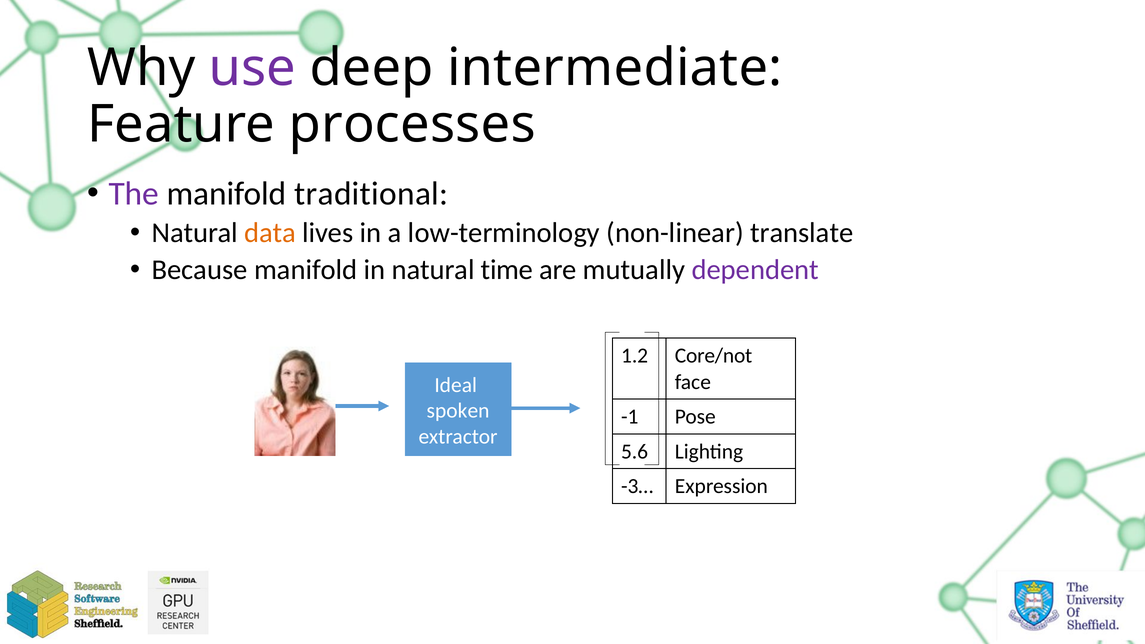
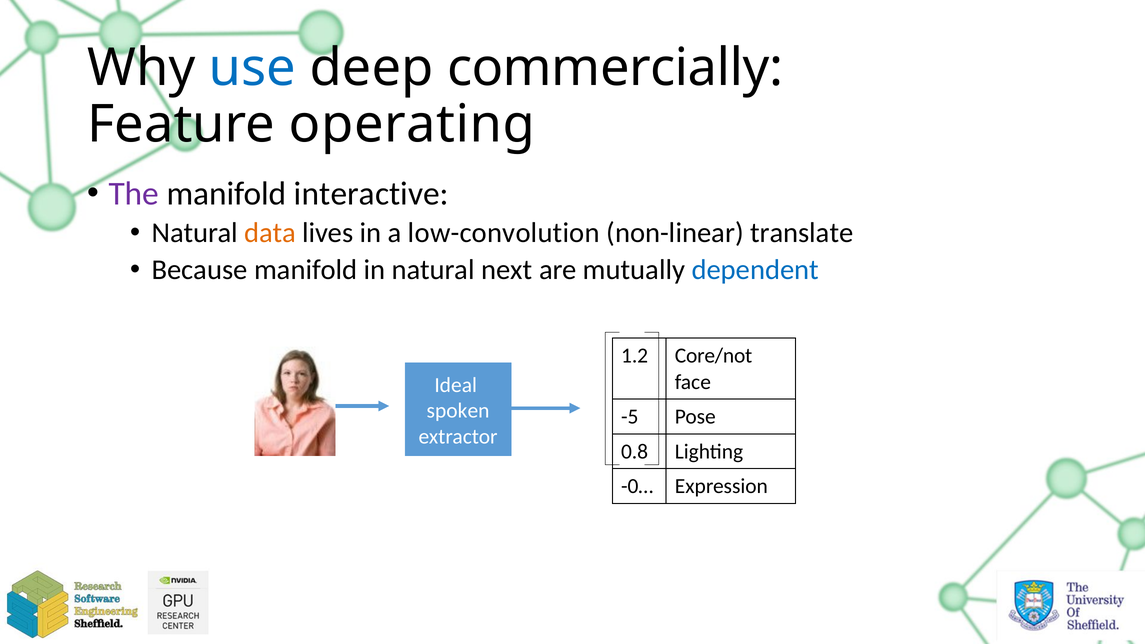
use colour: purple -> blue (252, 68)
intermediate: intermediate -> commercially (615, 68)
processes: processes -> operating (412, 125)
traditional: traditional -> interactive (371, 194)
low-terminology: low-terminology -> low-convolution (504, 233)
time: time -> next (507, 270)
dependent colour: purple -> blue (755, 270)
-1: -1 -> -5 (630, 417)
5.6: 5.6 -> 0.8 (635, 452)
-3…: -3… -> -0… (637, 486)
